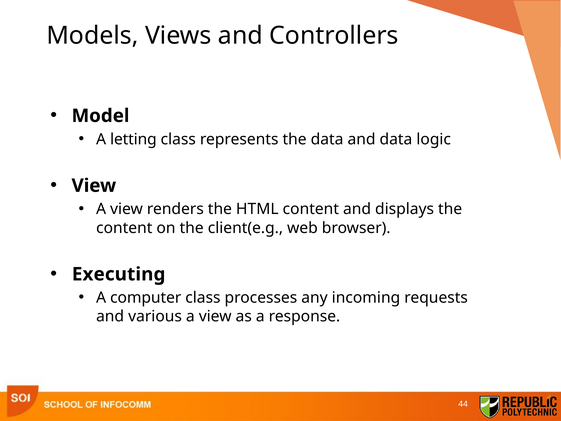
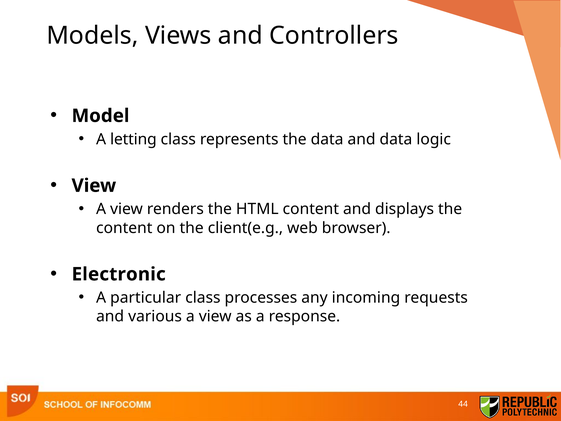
Executing: Executing -> Electronic (119, 274)
computer: computer -> particular (146, 298)
